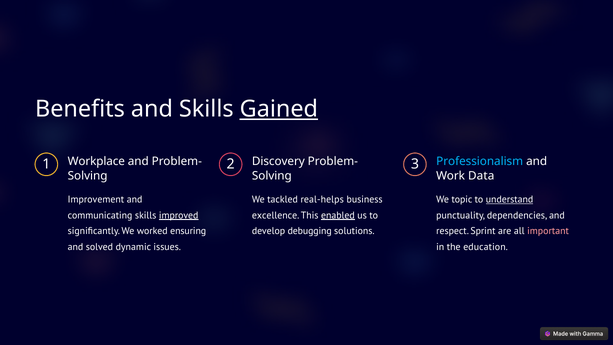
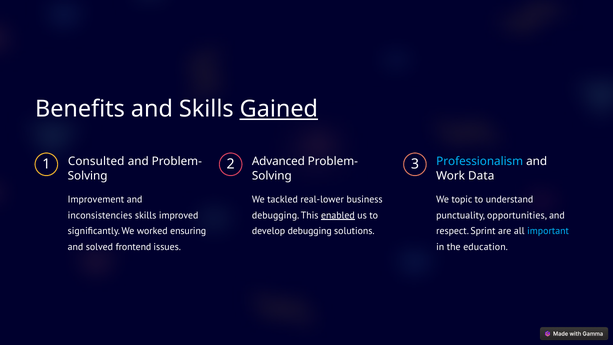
Workplace: Workplace -> Consulted (96, 161)
Discovery: Discovery -> Advanced (278, 161)
real-helps: real-helps -> real-lower (322, 199)
understand underline: present -> none (510, 199)
communicating: communicating -> inconsistencies (100, 215)
improved underline: present -> none (179, 215)
excellence: excellence -> debugging (276, 215)
dependencies: dependencies -> opportunities (517, 215)
important colour: pink -> light blue (548, 231)
dynamic: dynamic -> frontend (133, 247)
